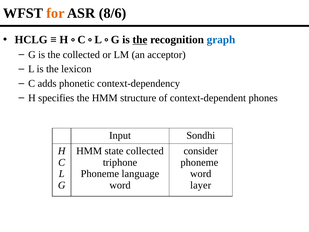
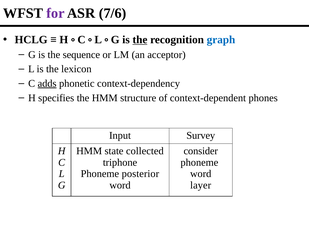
for colour: orange -> purple (56, 13)
8/6: 8/6 -> 7/6 (113, 13)
the collected: collected -> sequence (81, 55)
adds underline: none -> present (47, 83)
Sondhi: Sondhi -> Survey (201, 135)
language: language -> posterior (140, 174)
